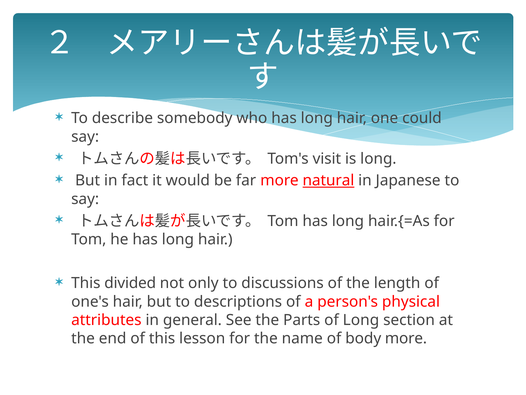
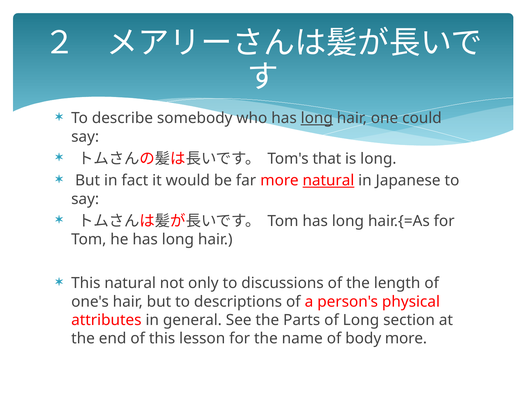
long underline: none -> present (317, 118)
visit: visit -> that (327, 158)
This divided: divided -> natural (130, 283)
